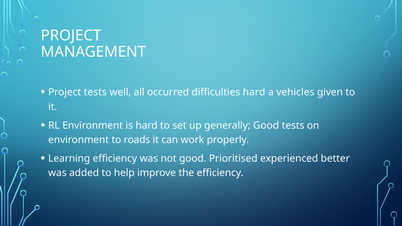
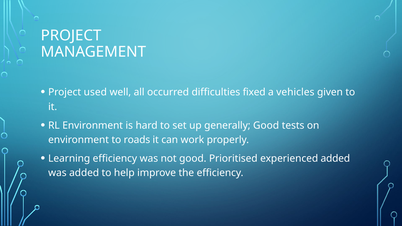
Project tests: tests -> used (95, 92)
difficulties hard: hard -> fixed (254, 92)
experienced better: better -> added (335, 159)
